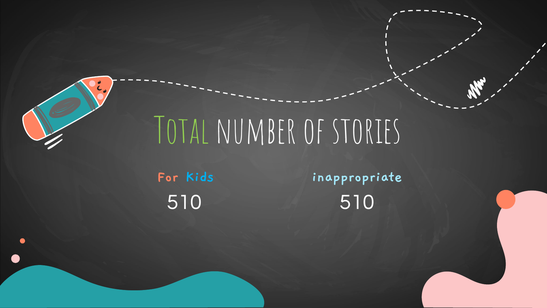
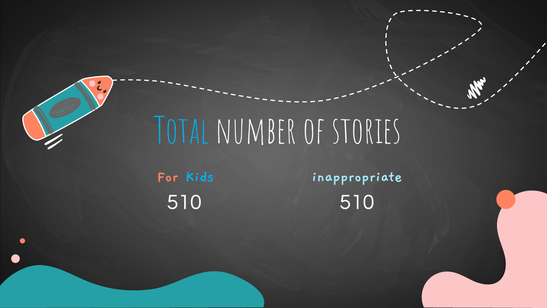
Total colour: light green -> light blue (182, 131)
